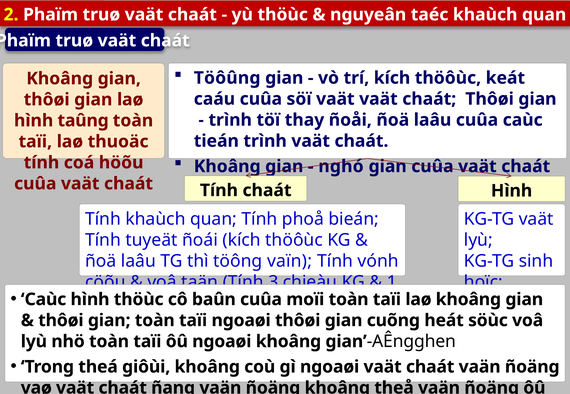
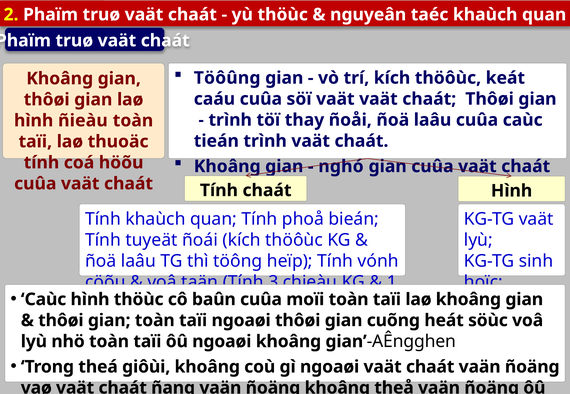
taûng: taûng -> ñieàu (83, 121)
vaïn: vaïn -> heïp (290, 261)
